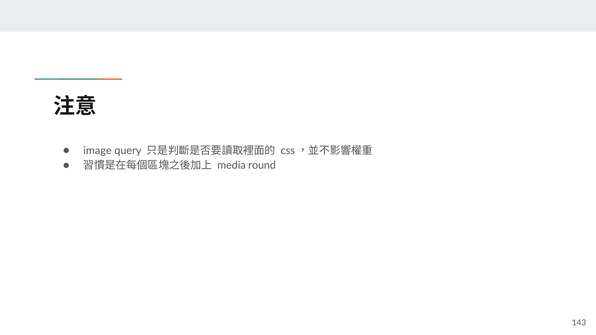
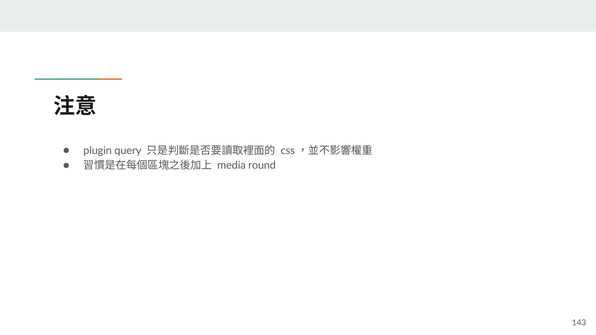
image: image -> plugin (98, 151)
